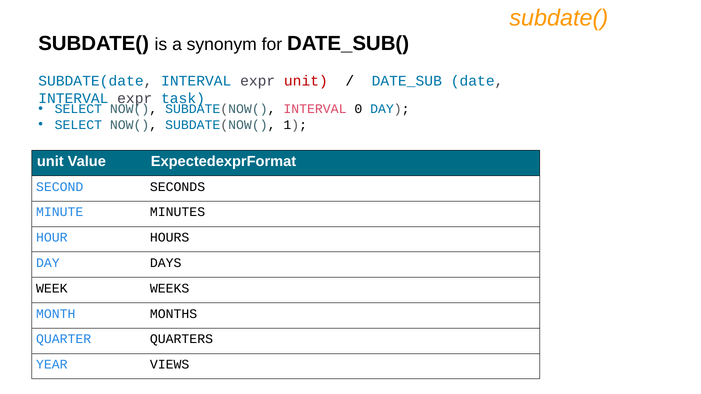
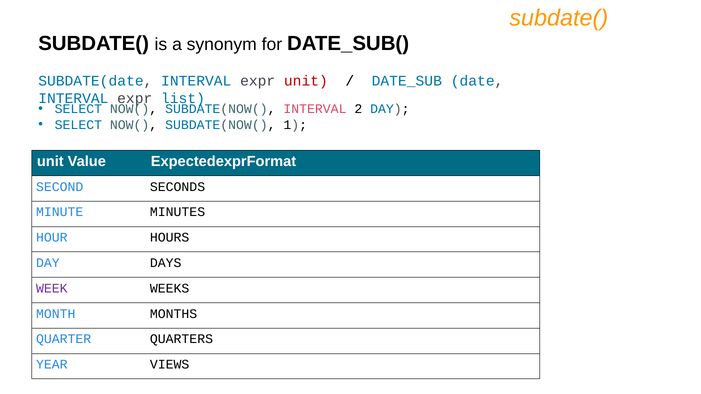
task: task -> list (183, 99)
0: 0 -> 2 (358, 109)
WEEK colour: black -> purple (52, 289)
